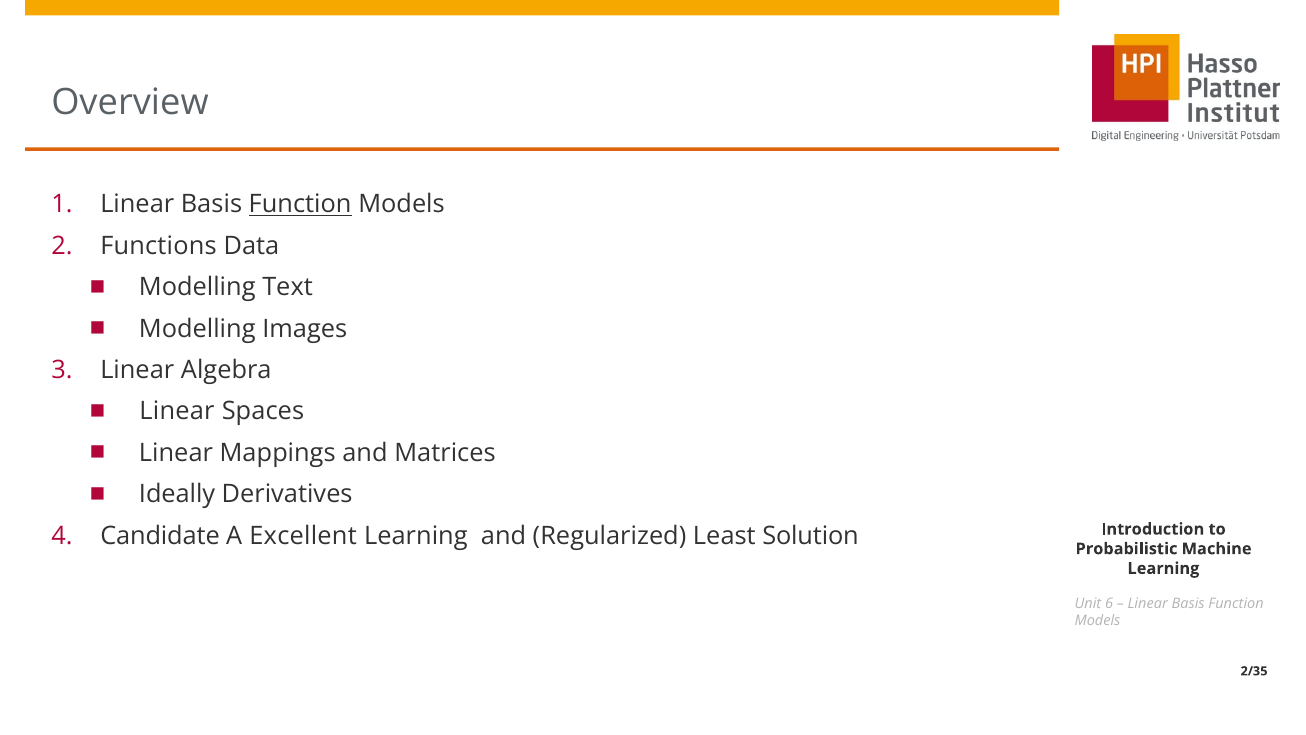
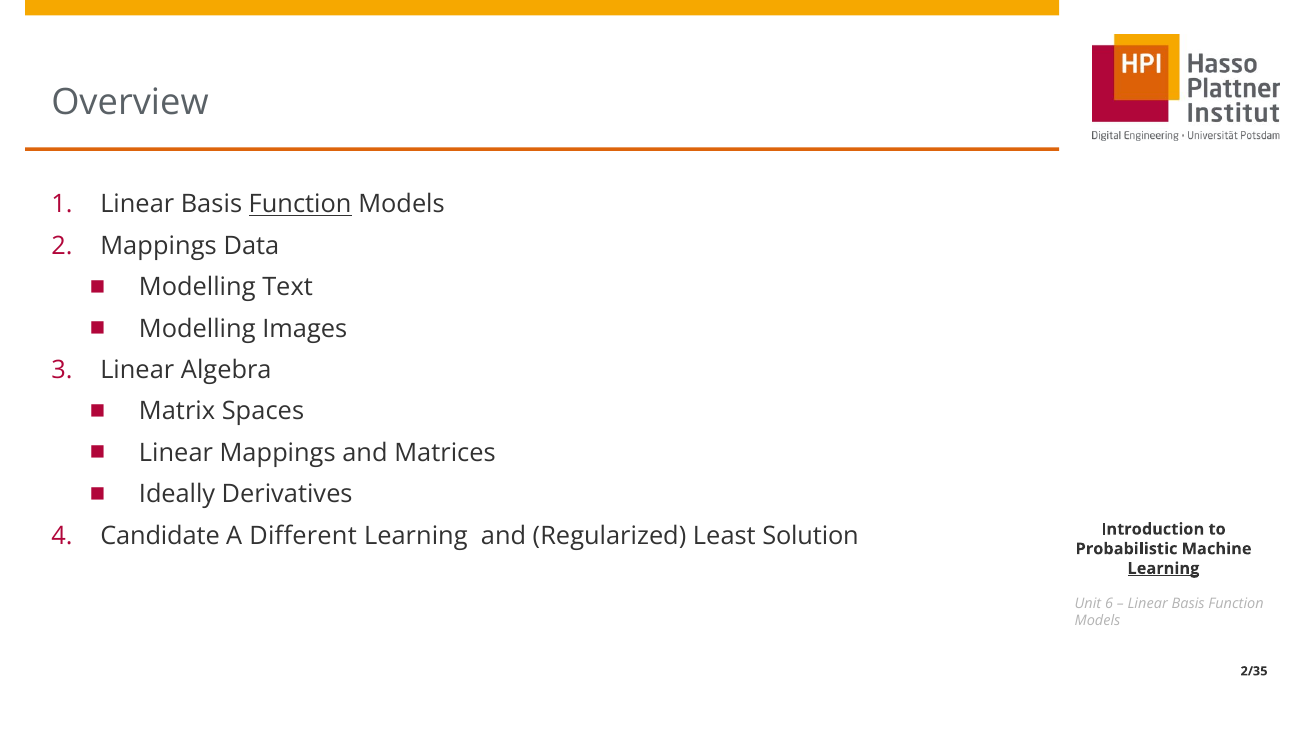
Functions: Functions -> Mappings (159, 246)
Linear: Linear -> Matrix (177, 411)
Excellent: Excellent -> Different (303, 536)
Learning underline: none -> present (1163, 568)
